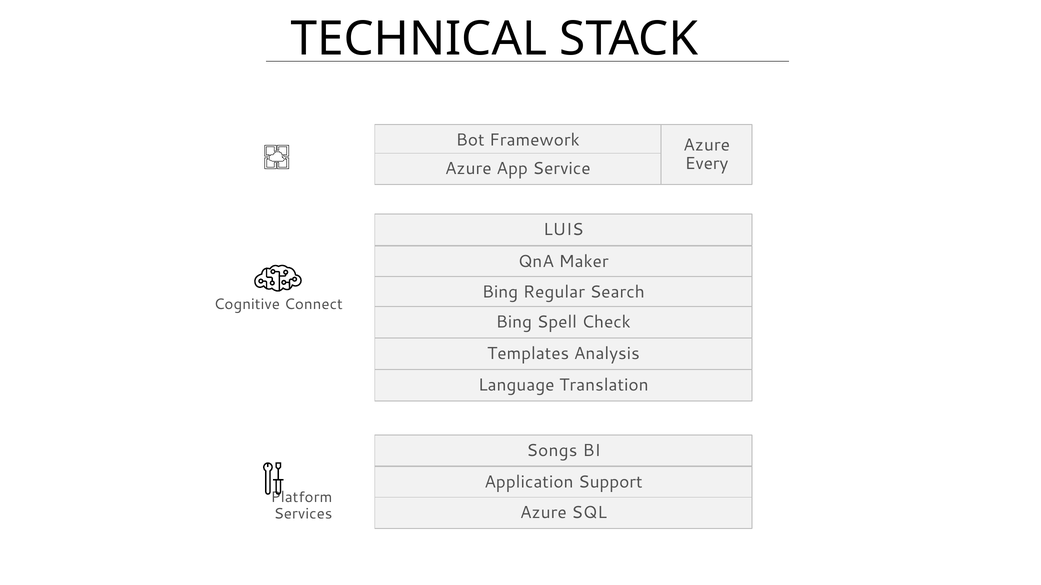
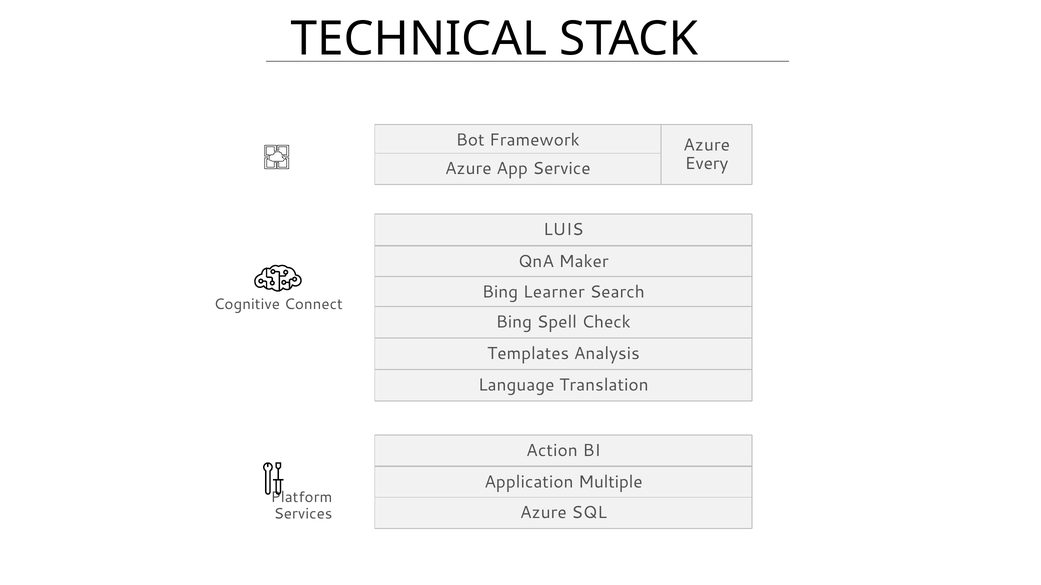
Regular: Regular -> Learner (554, 292)
Songs: Songs -> Action (552, 451)
Support: Support -> Multiple (610, 483)
